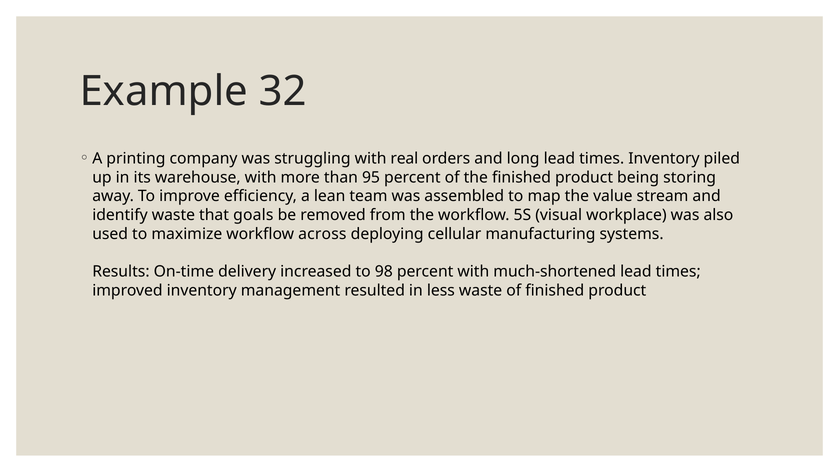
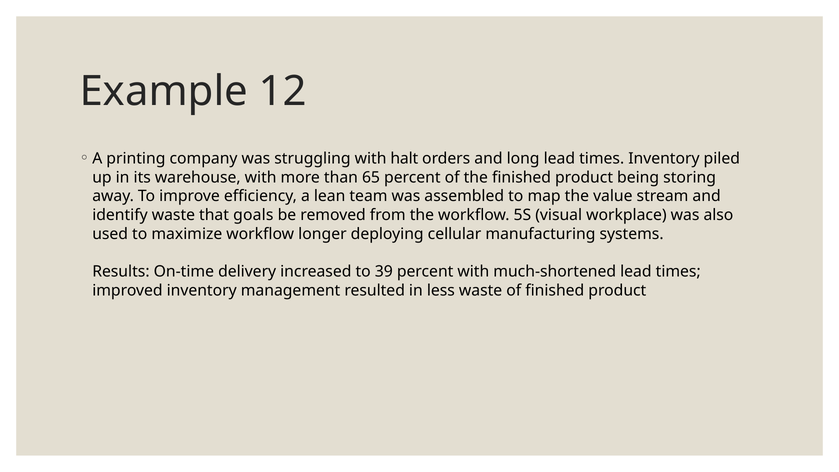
32: 32 -> 12 (283, 91)
real: real -> halt (404, 158)
95: 95 -> 65 (371, 177)
across: across -> longer (322, 234)
98: 98 -> 39 (384, 272)
